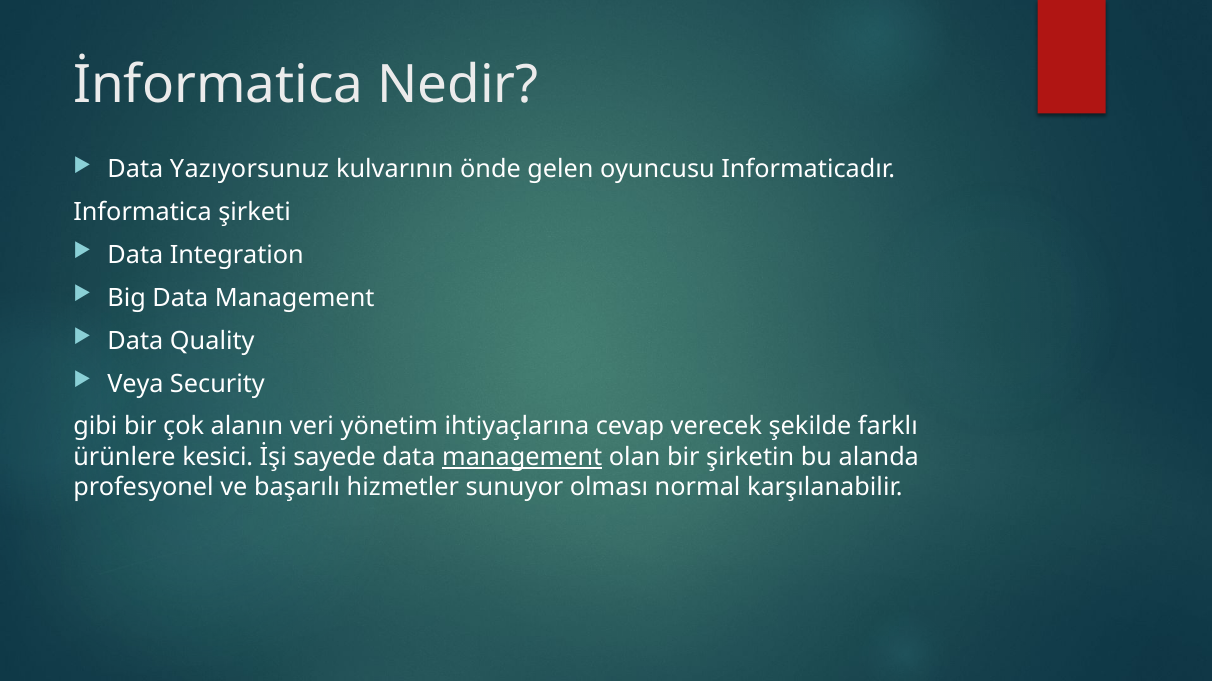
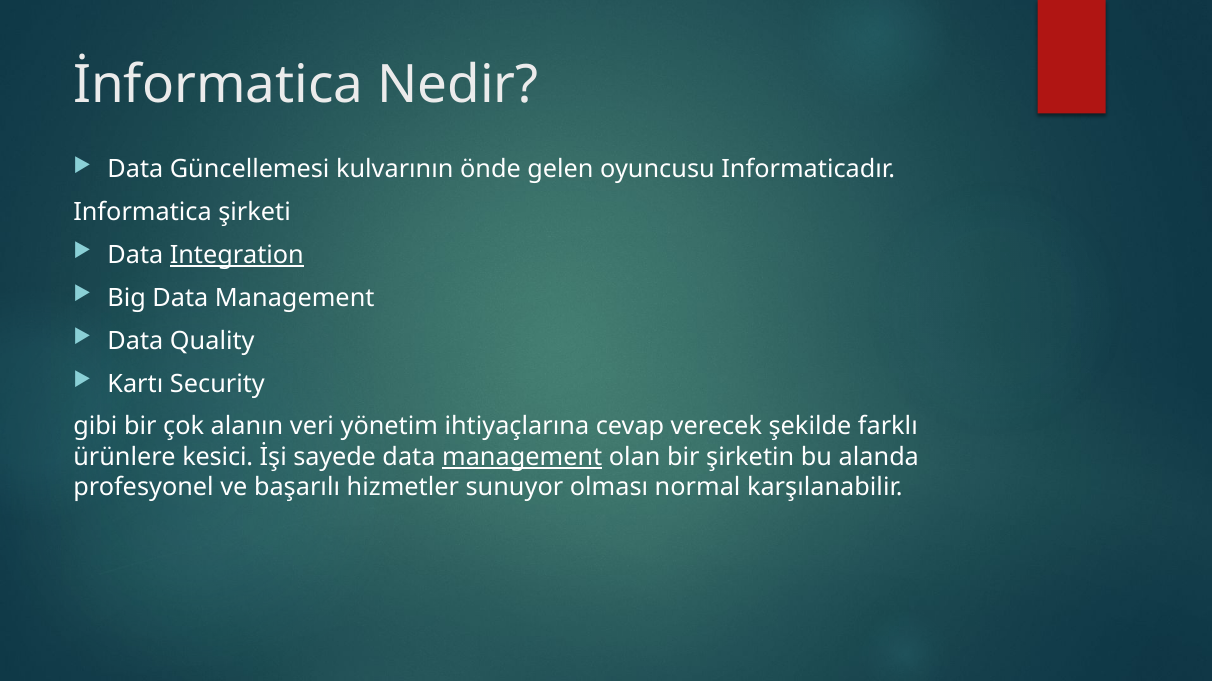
Yazıyorsunuz: Yazıyorsunuz -> Güncellemesi (250, 169)
Integration underline: none -> present (237, 255)
Veya: Veya -> Kartı (135, 384)
